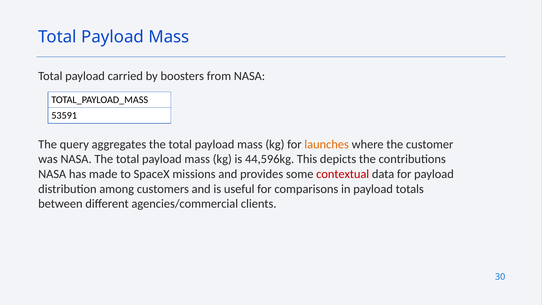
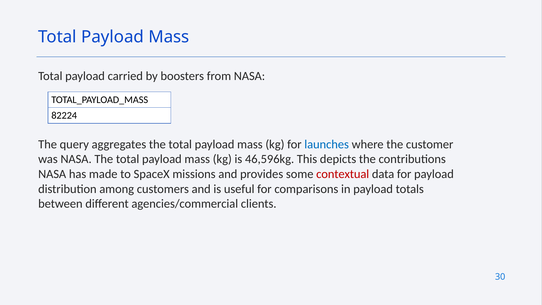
53591: 53591 -> 82224 (64, 116)
launches colour: orange -> blue (327, 144)
44,596kg: 44,596kg -> 46,596kg (270, 159)
